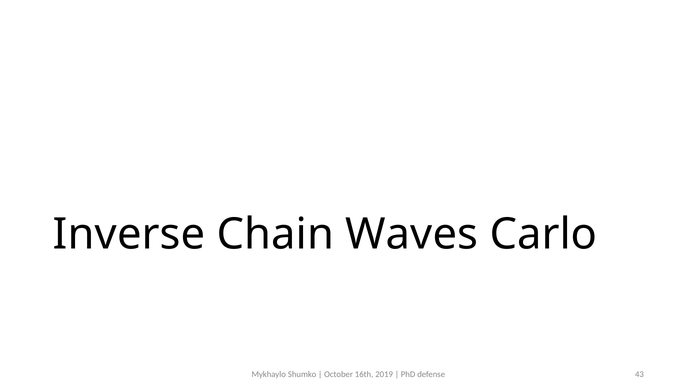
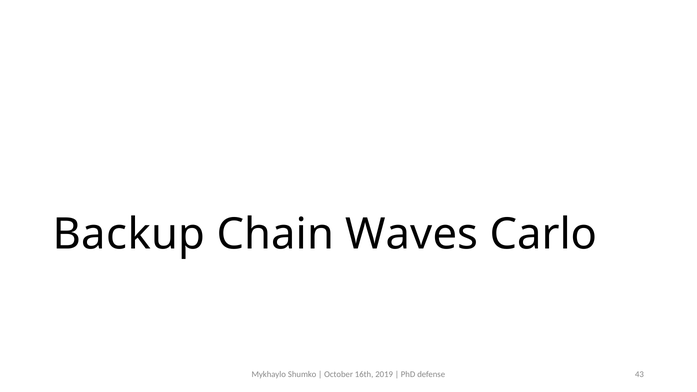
Inverse: Inverse -> Backup (129, 234)
